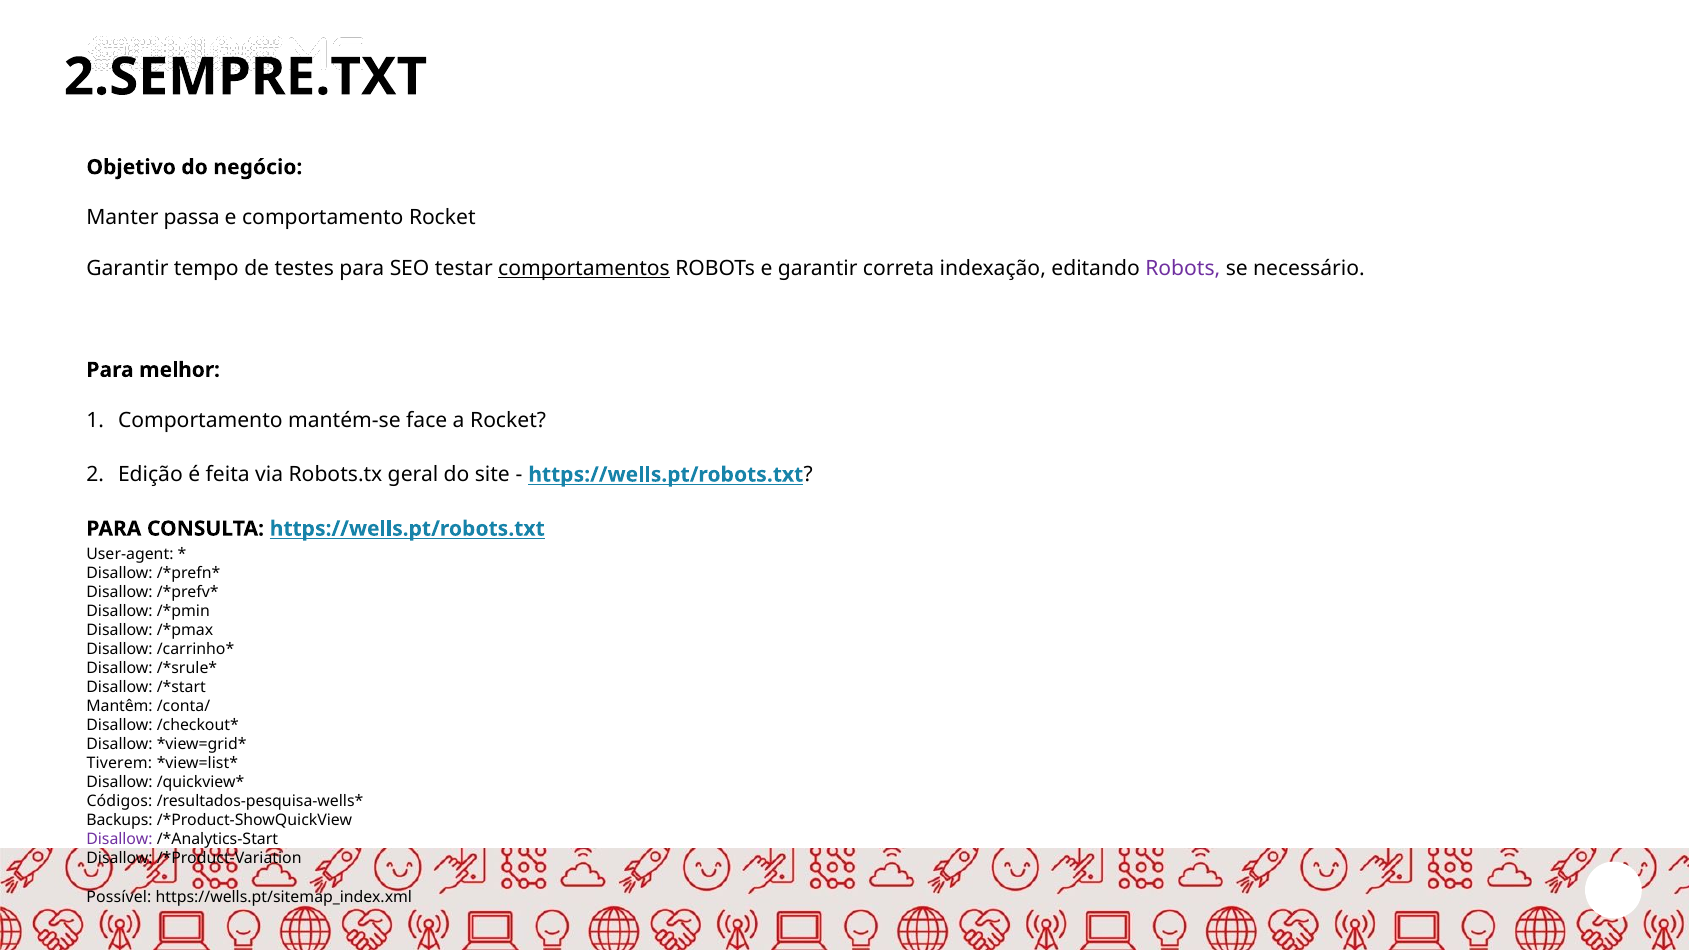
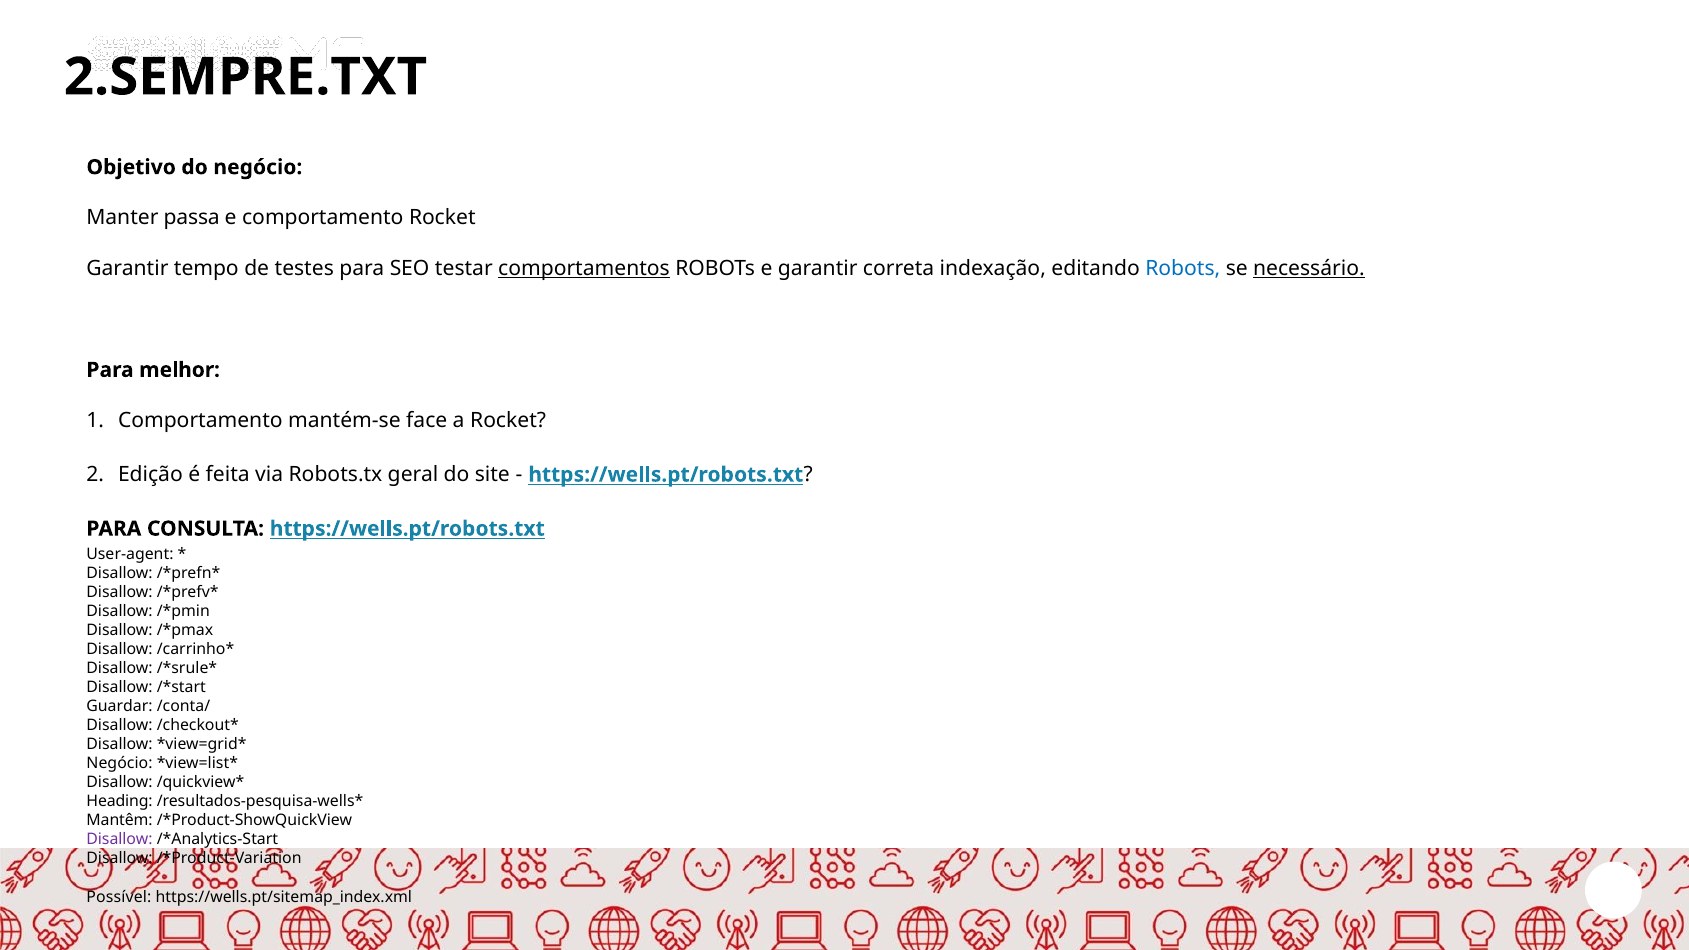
Robots colour: purple -> blue (1183, 269)
necessário underline: none -> present (1309, 269)
Mantêm: Mantêm -> Guardar (120, 706)
Tiverem: Tiverem -> Negócio (119, 763)
Códigos: Códigos -> Heading (120, 802)
Backups: Backups -> Mantêm (120, 821)
